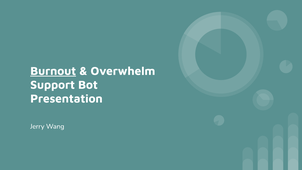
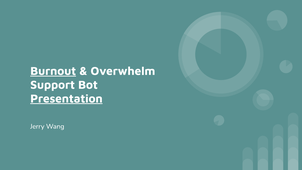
Presentation underline: none -> present (66, 99)
